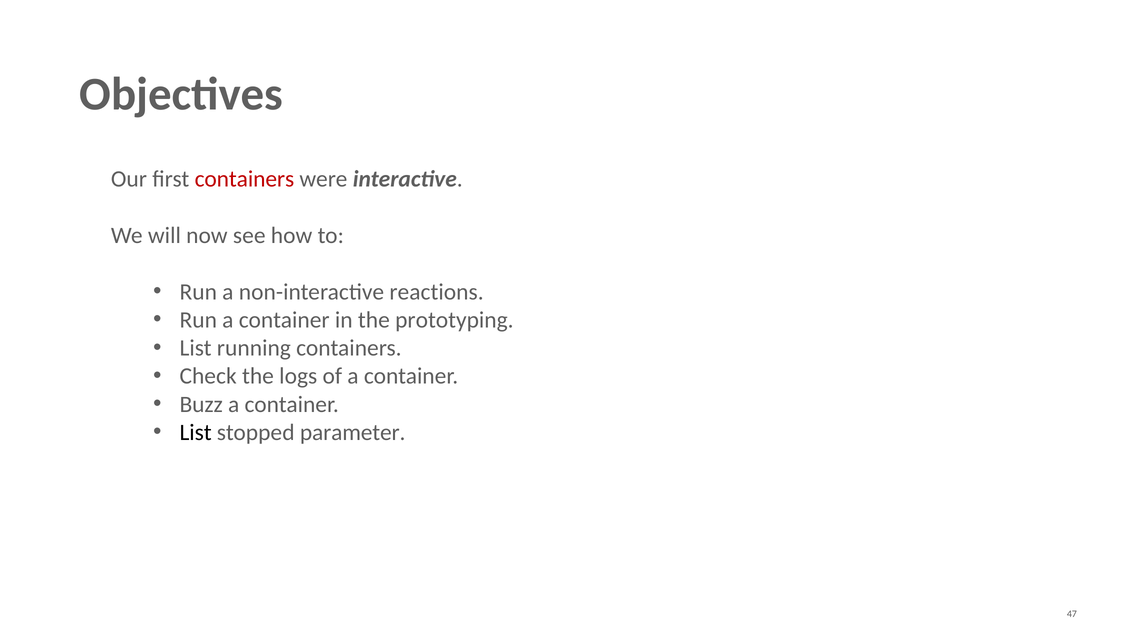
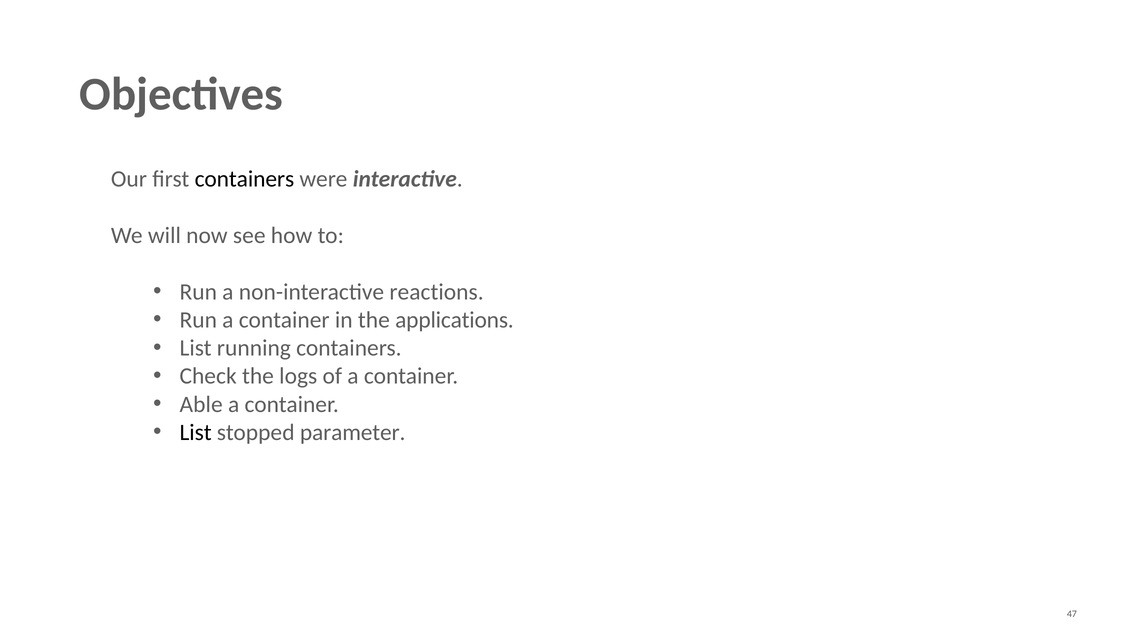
containers colour: red -> black (244, 179)
prototyping: prototyping -> applications (454, 320)
Buzz: Buzz -> Able (201, 405)
